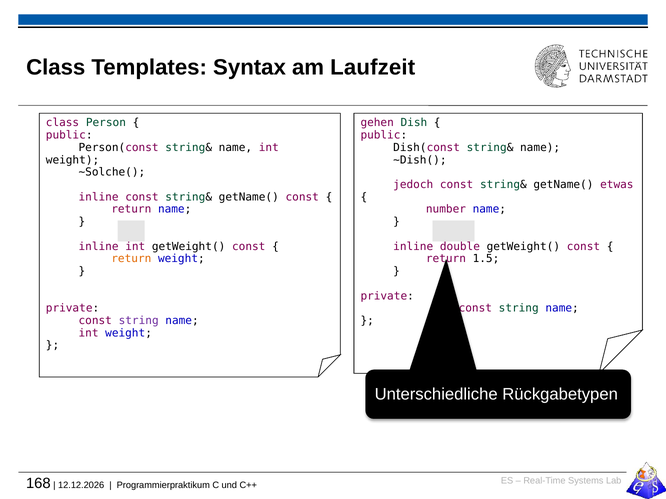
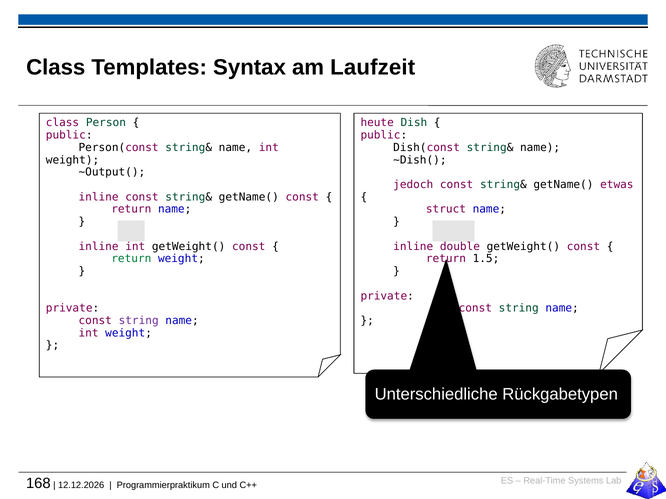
gehen: gehen -> heute (377, 123)
~Solche(: ~Solche( -> ~Output( (112, 172)
number: number -> struct (446, 210)
return colour: orange -> green (131, 259)
